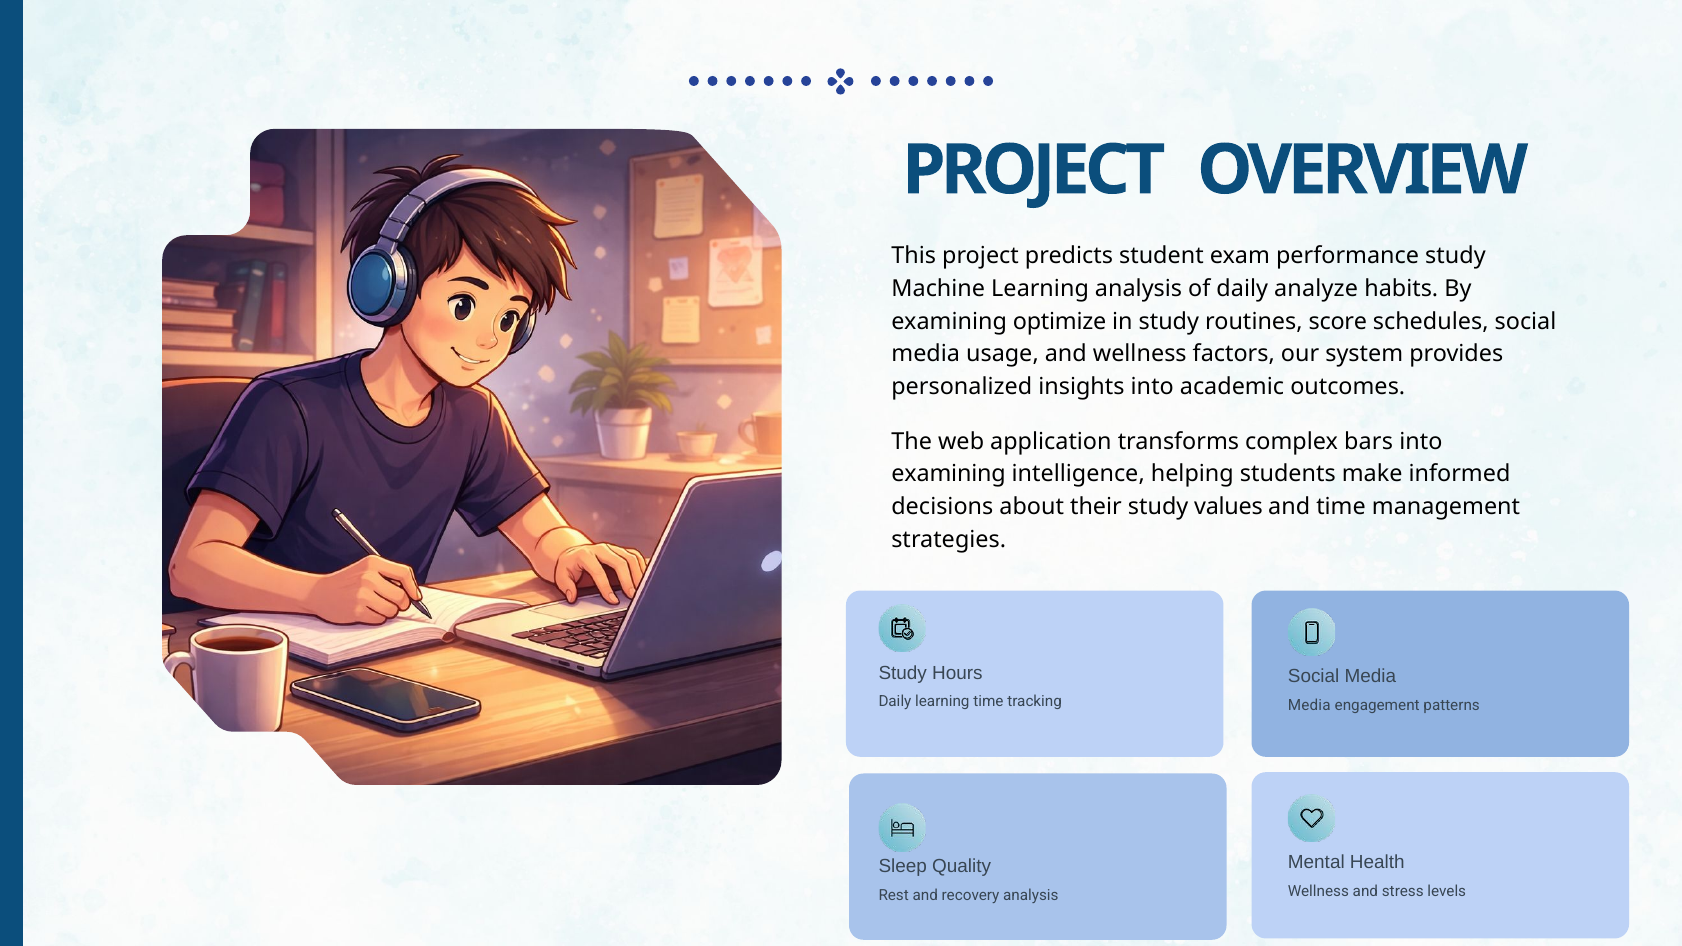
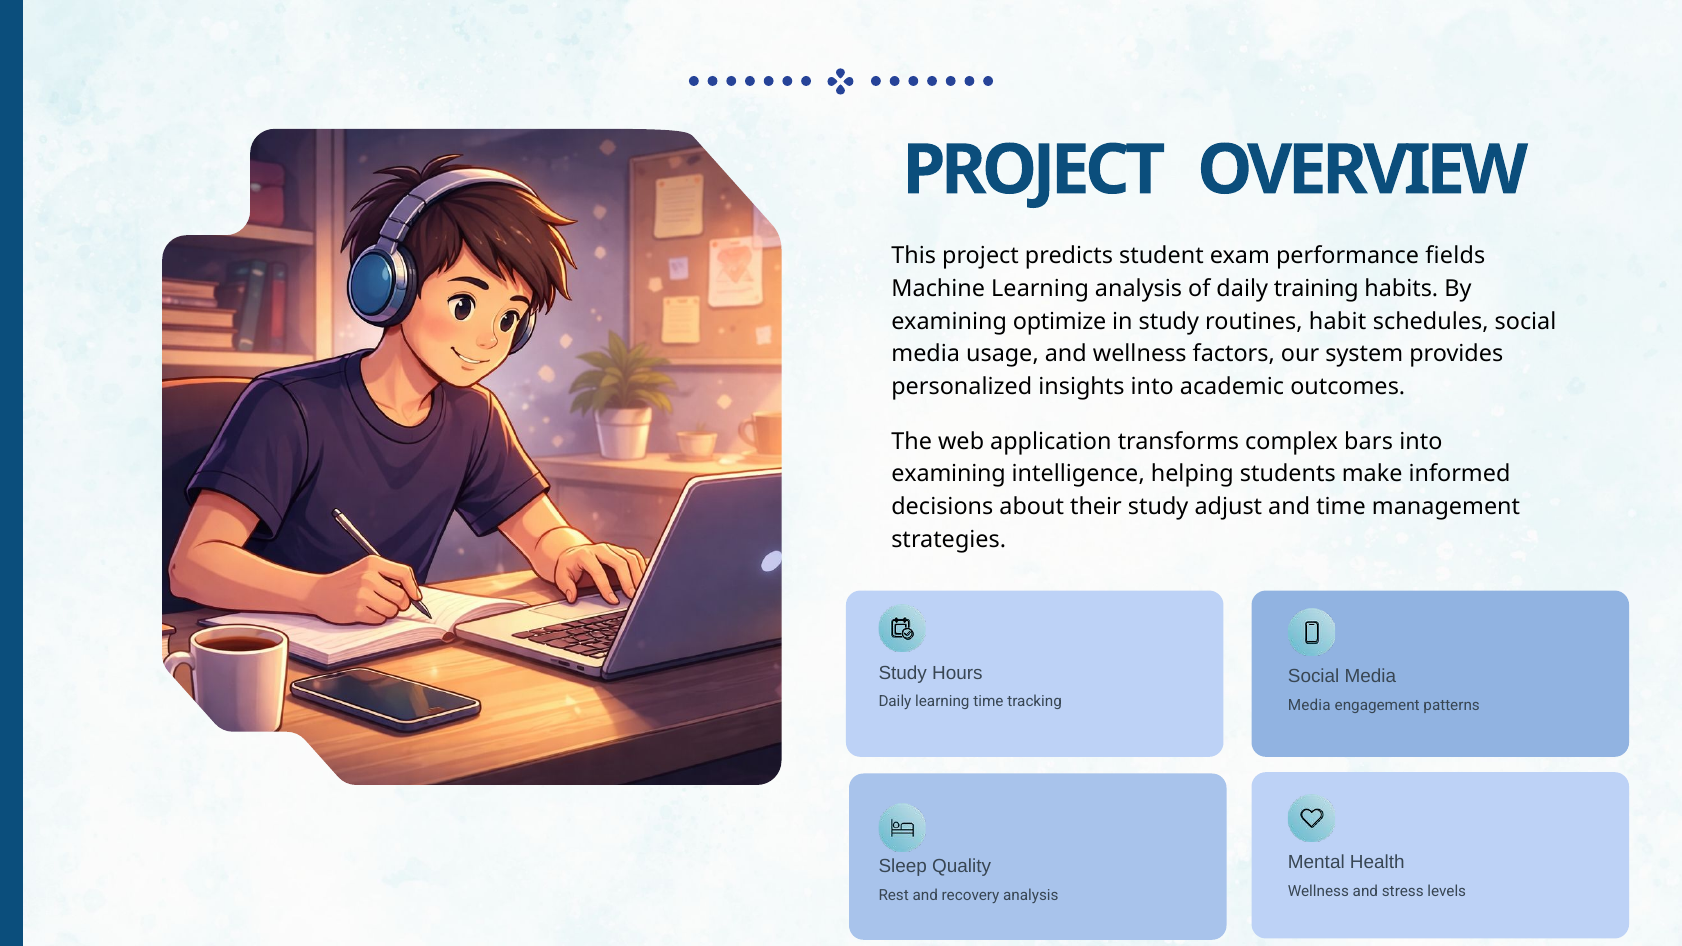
performance study: study -> fields (1455, 256)
analyze: analyze -> training (1316, 289)
score: score -> habit (1338, 322)
values: values -> adjust (1228, 507)
